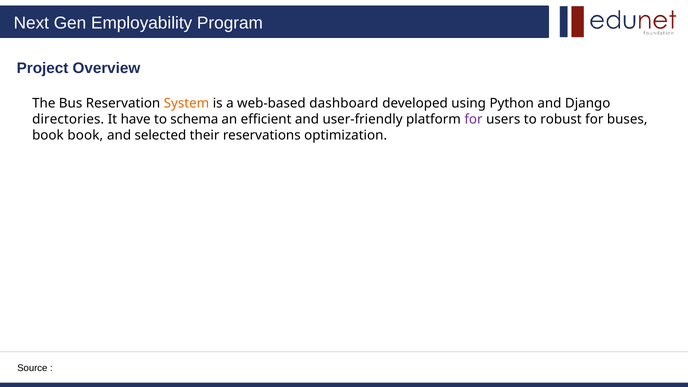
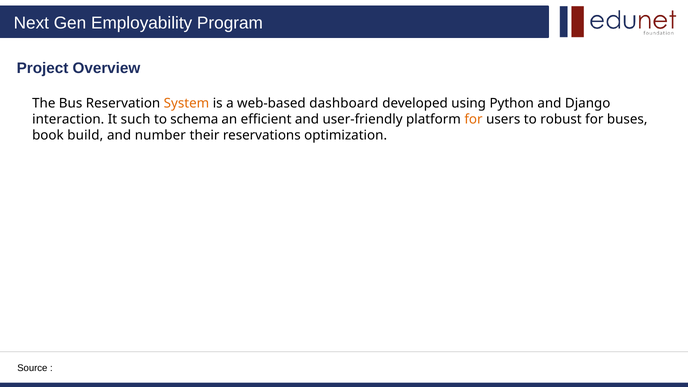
directories: directories -> interaction (68, 119)
have: have -> such (136, 119)
for colour: purple -> orange (474, 119)
book book: book -> build (85, 136)
selected: selected -> number (160, 136)
